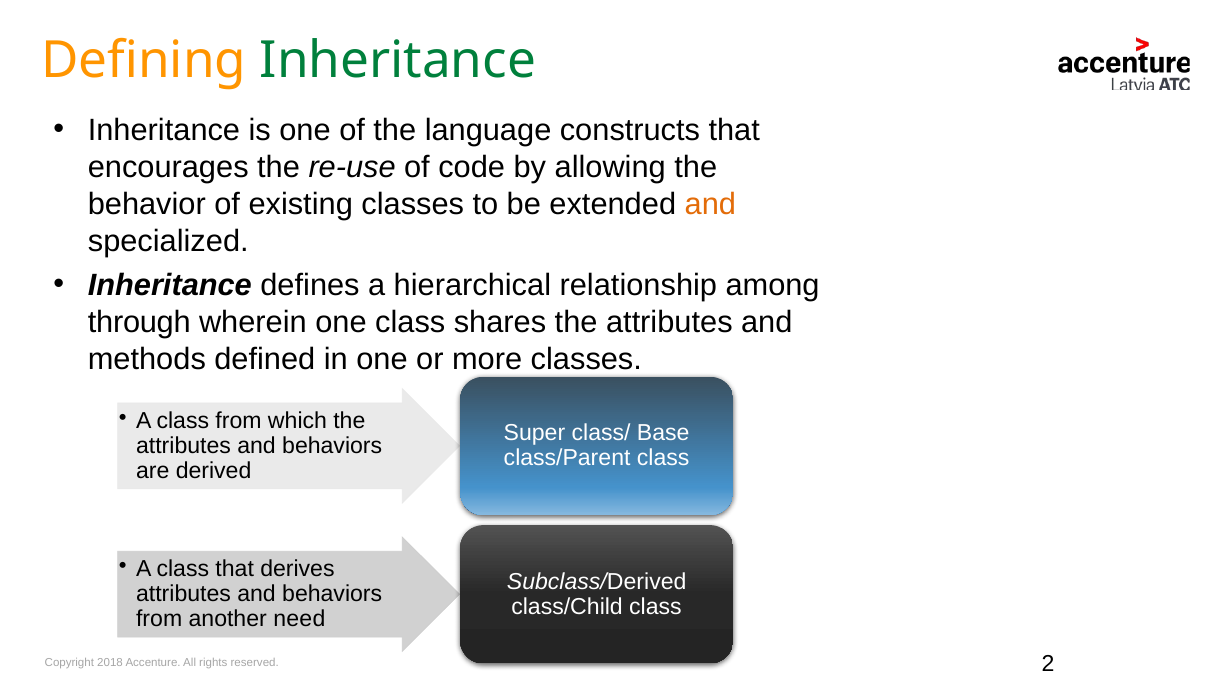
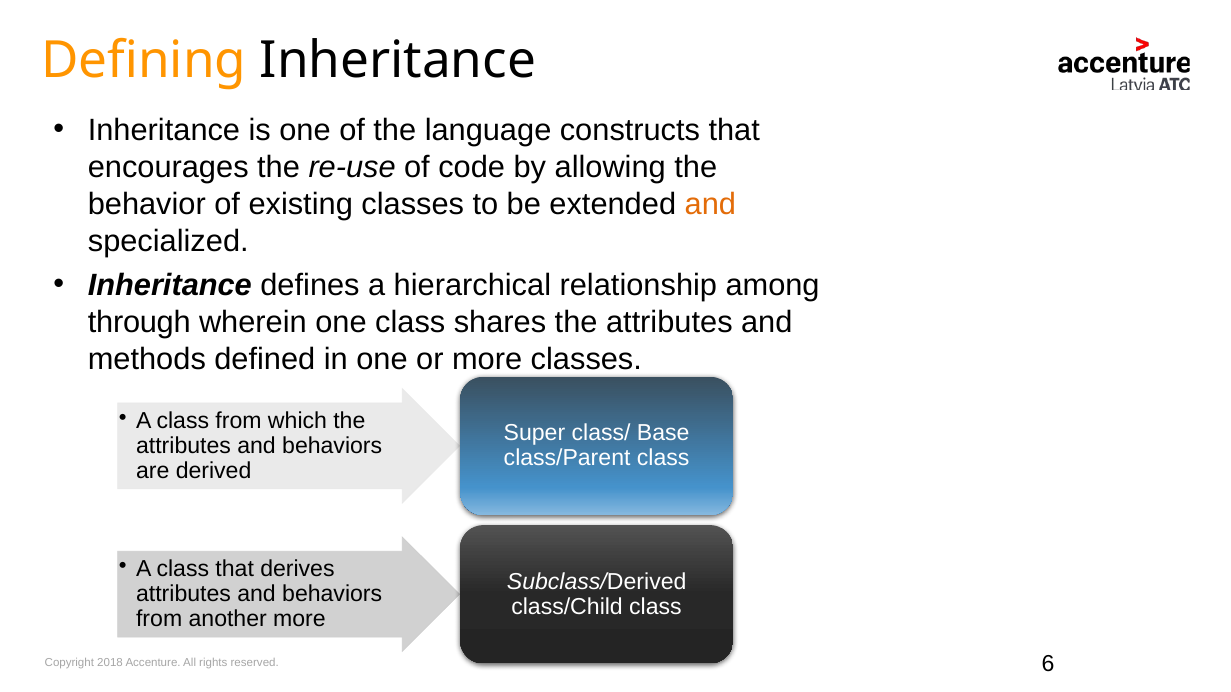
Inheritance colour: green -> black (398, 61)
need: need -> more (299, 619)
2: 2 -> 6 (1048, 664)
